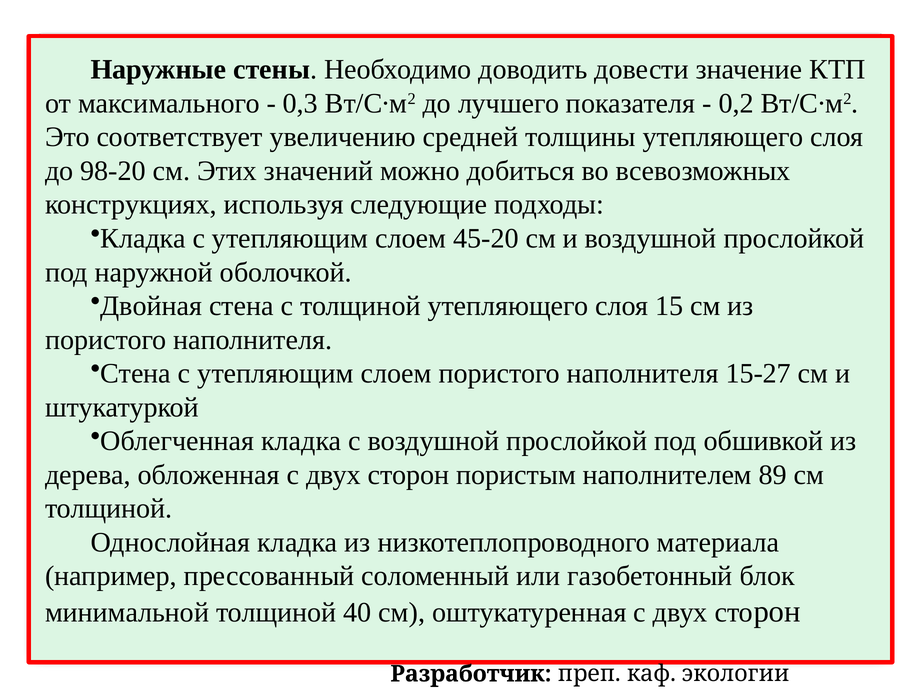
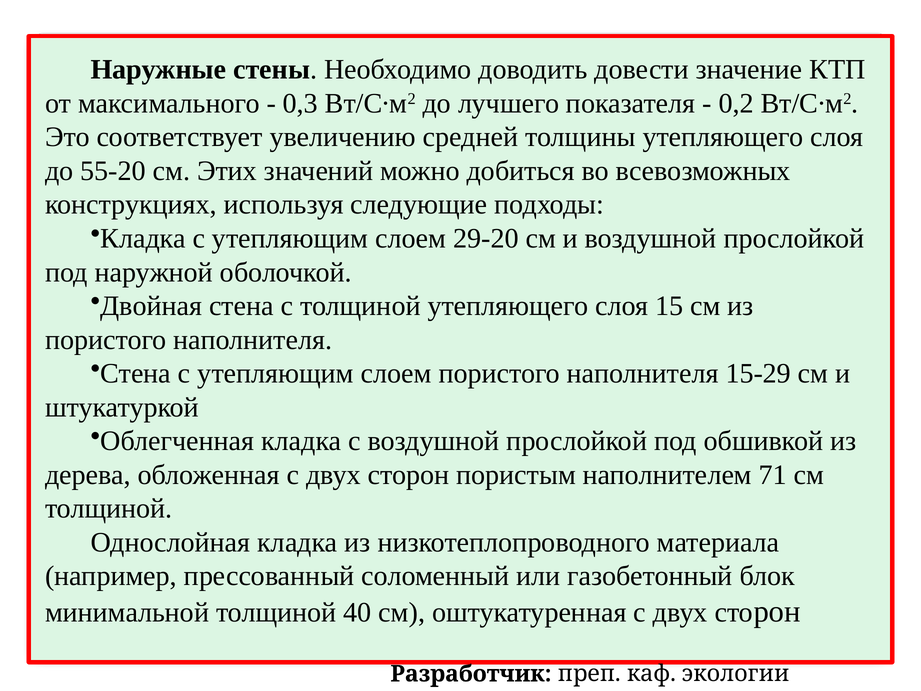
98-20: 98-20 -> 55-20 (113, 171)
45-20: 45-20 -> 29-20 (486, 238)
15-27: 15-27 -> 15-29 (758, 373)
89: 89 -> 71 (773, 475)
